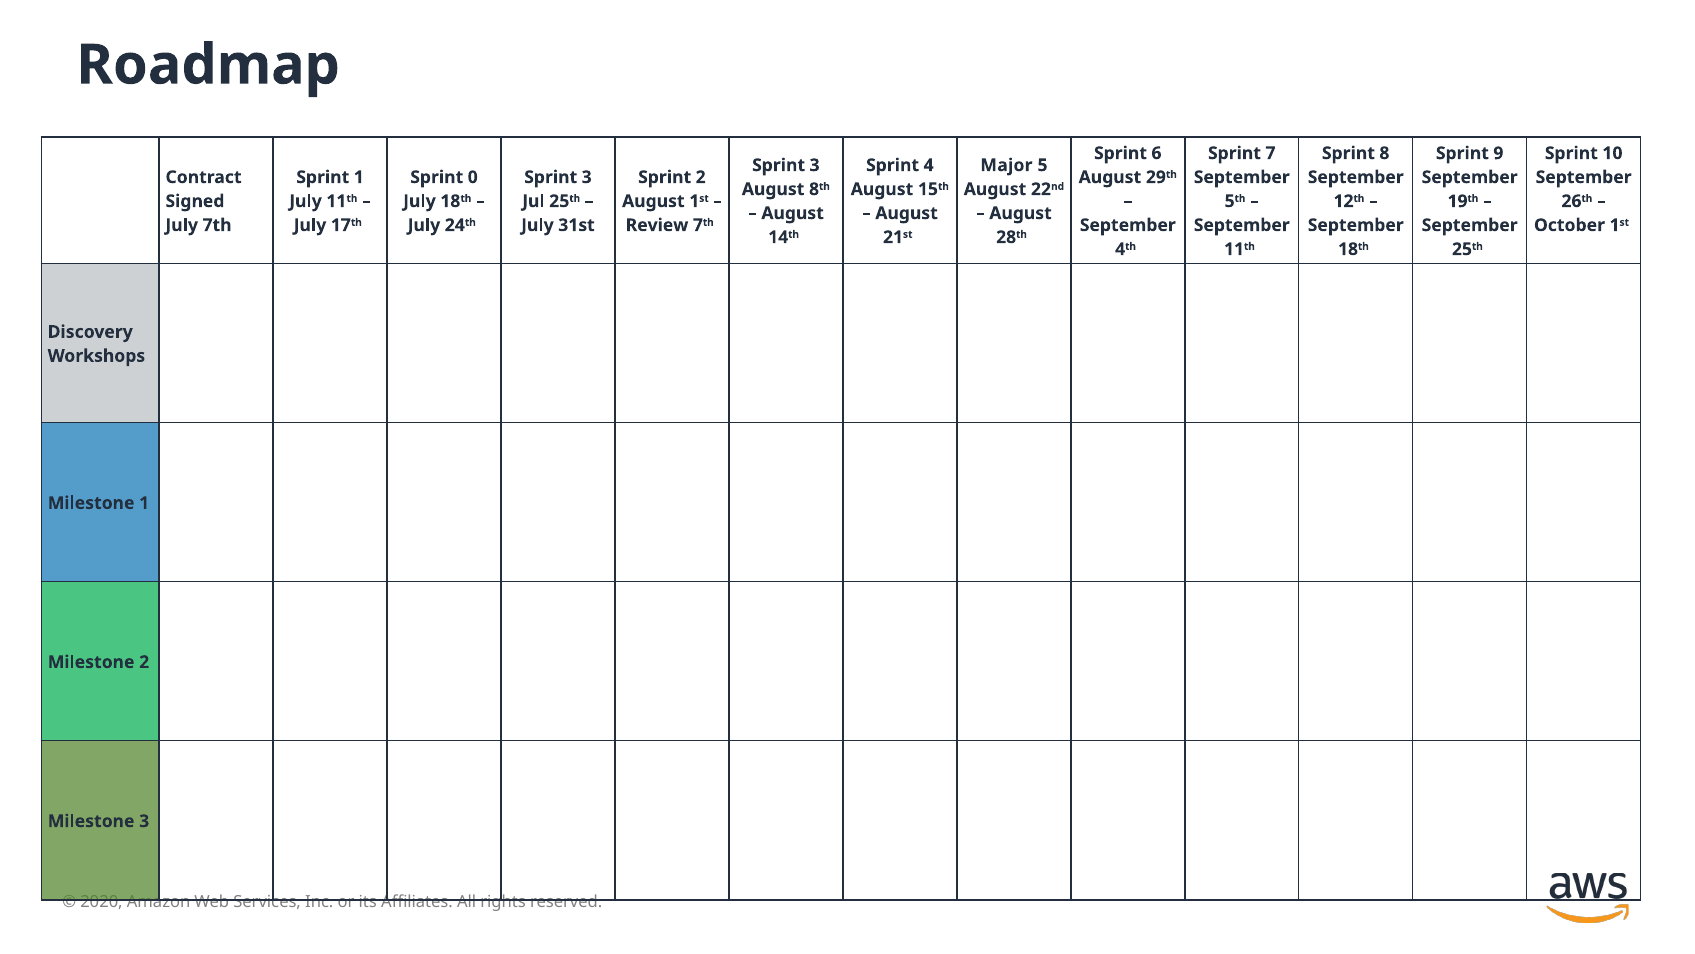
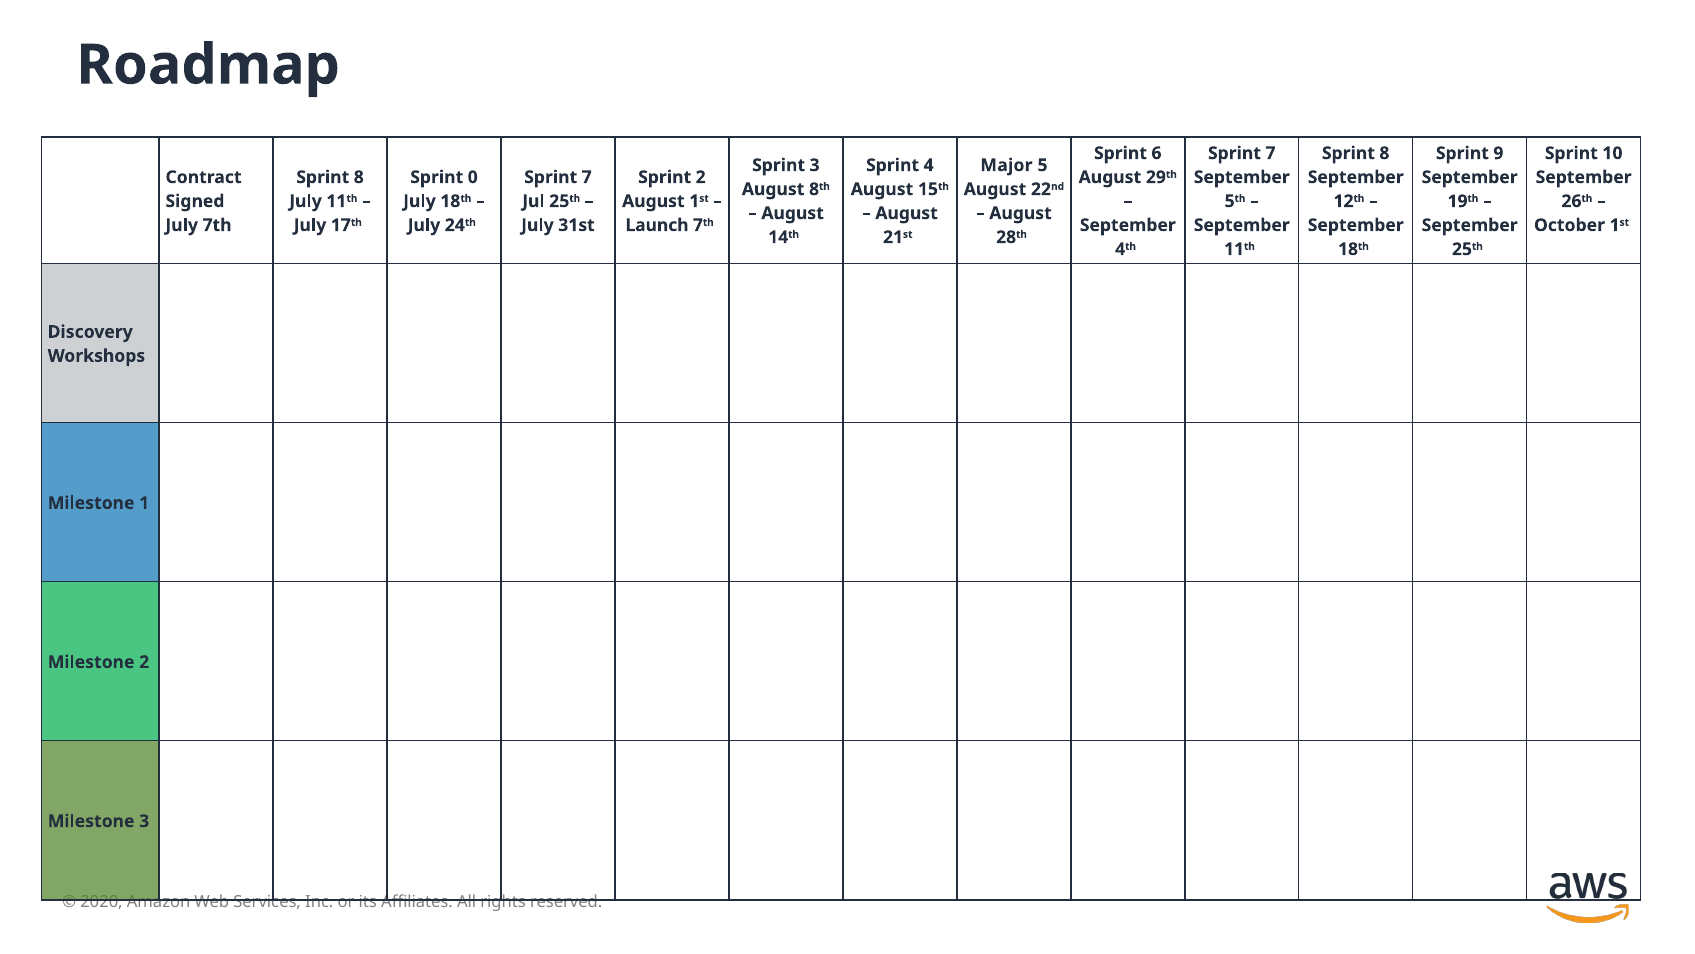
1: 1 -> 8 (359, 177)
3: 3 -> 7 (587, 177)
Review: Review -> Launch (657, 225)
